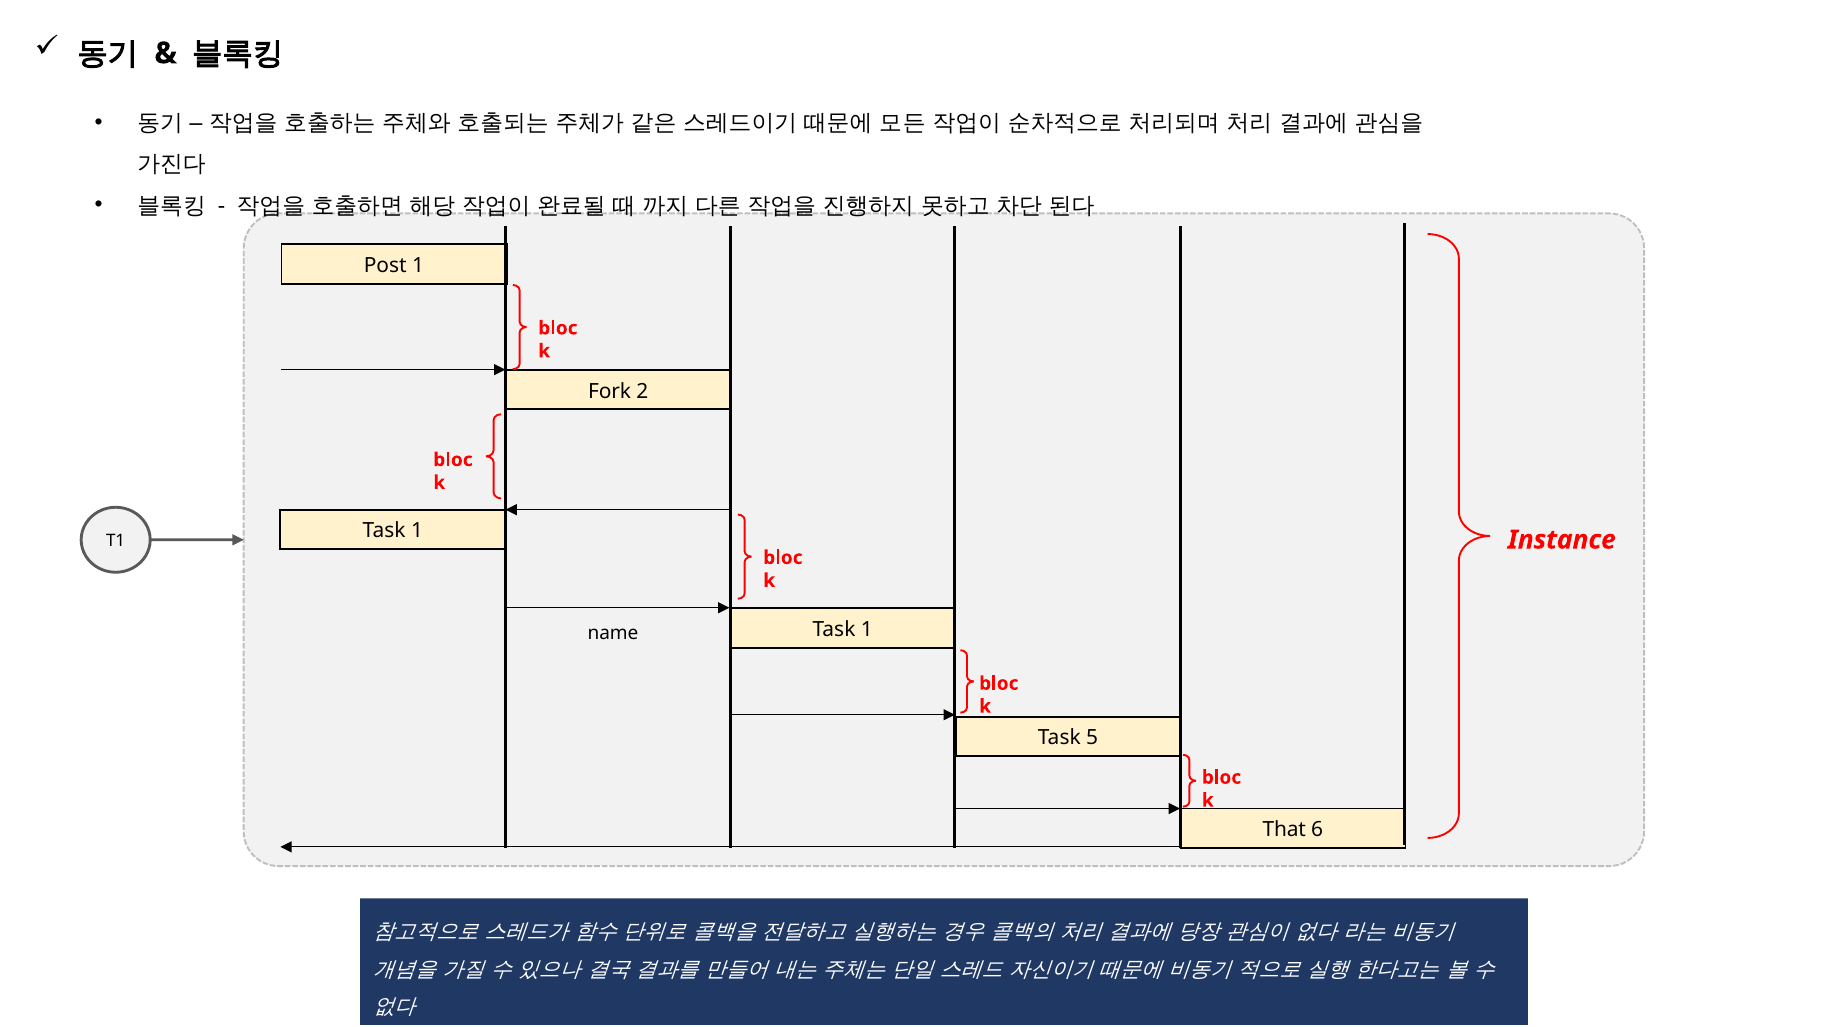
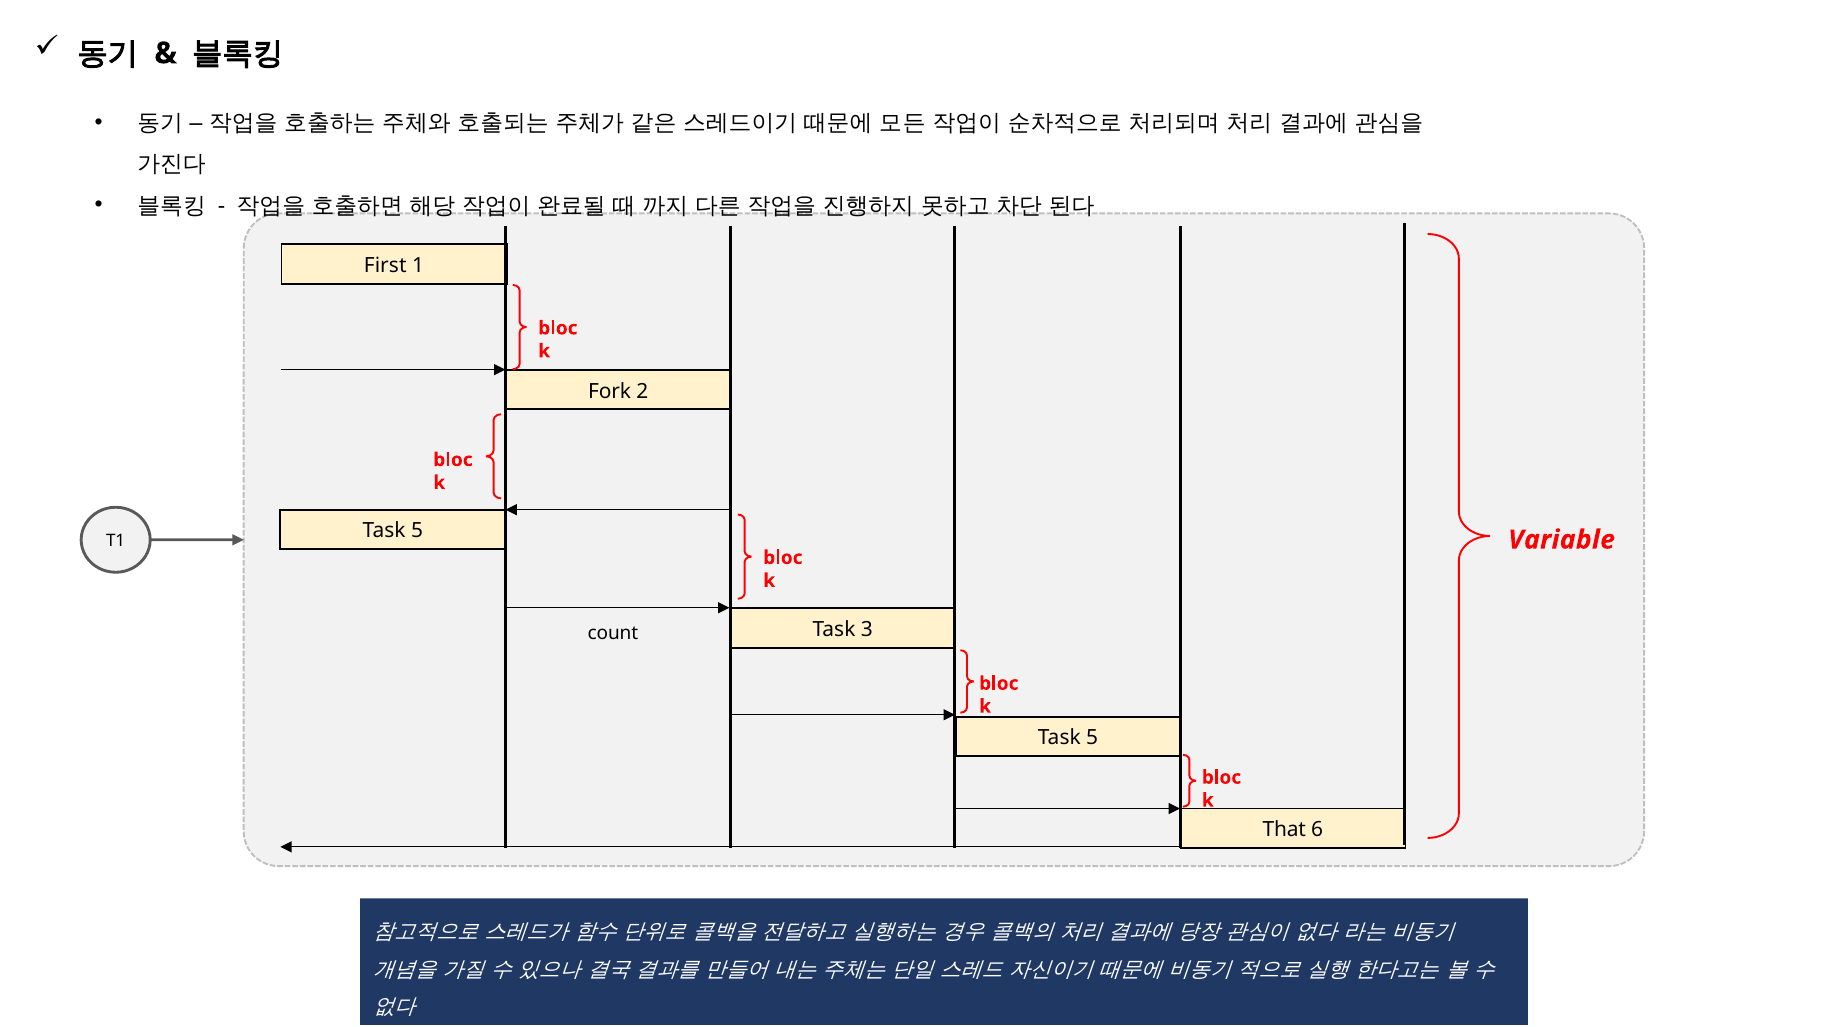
Post: Post -> First (385, 266)
1: 1 -> 5 (417, 531)
Instance: Instance -> Variable (1562, 540)
1: 1 -> 3 (867, 629)
name: name -> count (613, 633)
